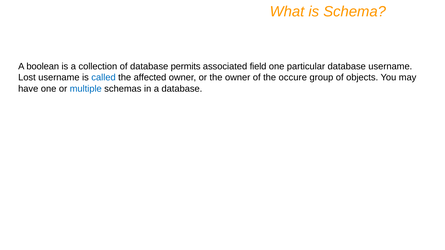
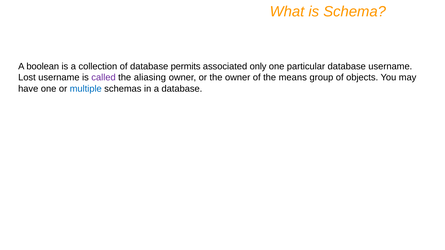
field: field -> only (258, 67)
called colour: blue -> purple (104, 78)
affected: affected -> aliasing (150, 78)
occure: occure -> means (293, 78)
